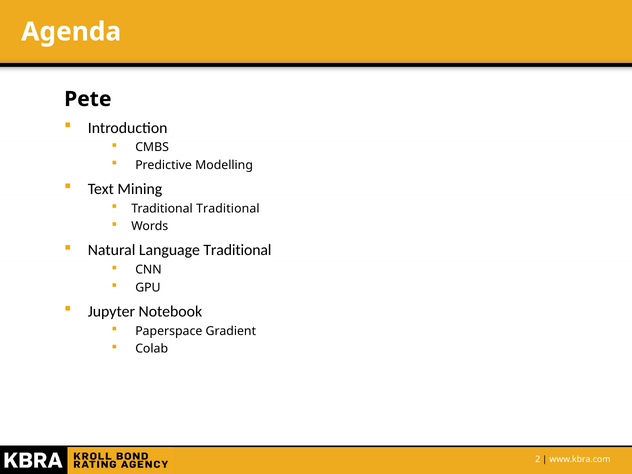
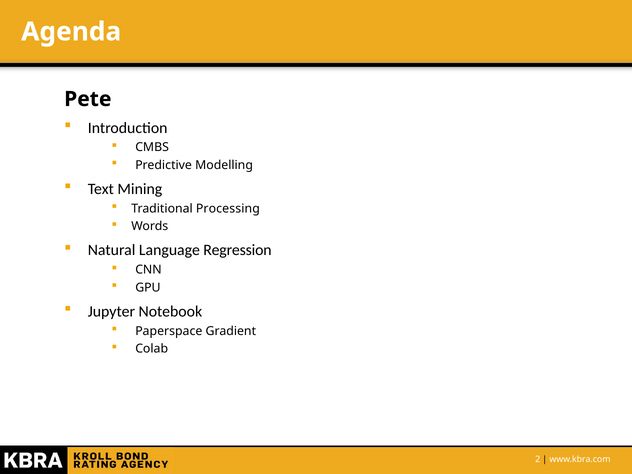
Traditional Traditional: Traditional -> Processing (228, 209)
Language Traditional: Traditional -> Regression (237, 250)
